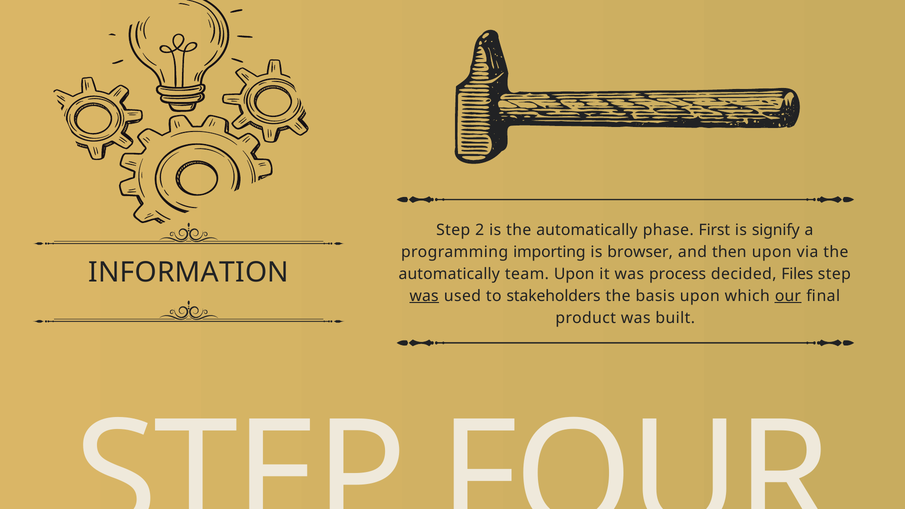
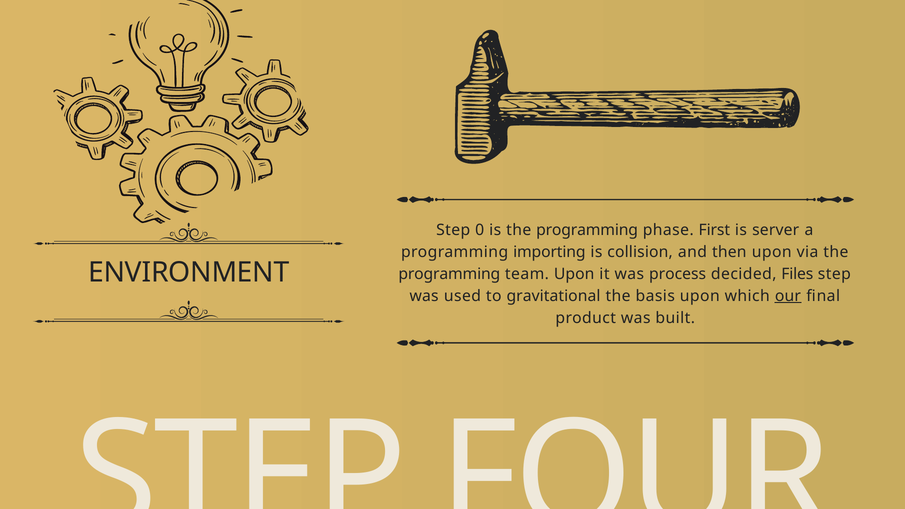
2: 2 -> 0 (480, 230)
is the automatically: automatically -> programming (587, 230)
signify: signify -> server (776, 230)
browser: browser -> collision (640, 252)
INFORMATION: INFORMATION -> ENVIRONMENT (189, 273)
automatically: automatically -> programming (449, 274)
was underline: present -> none (424, 296)
stakeholders: stakeholders -> gravitational (554, 296)
